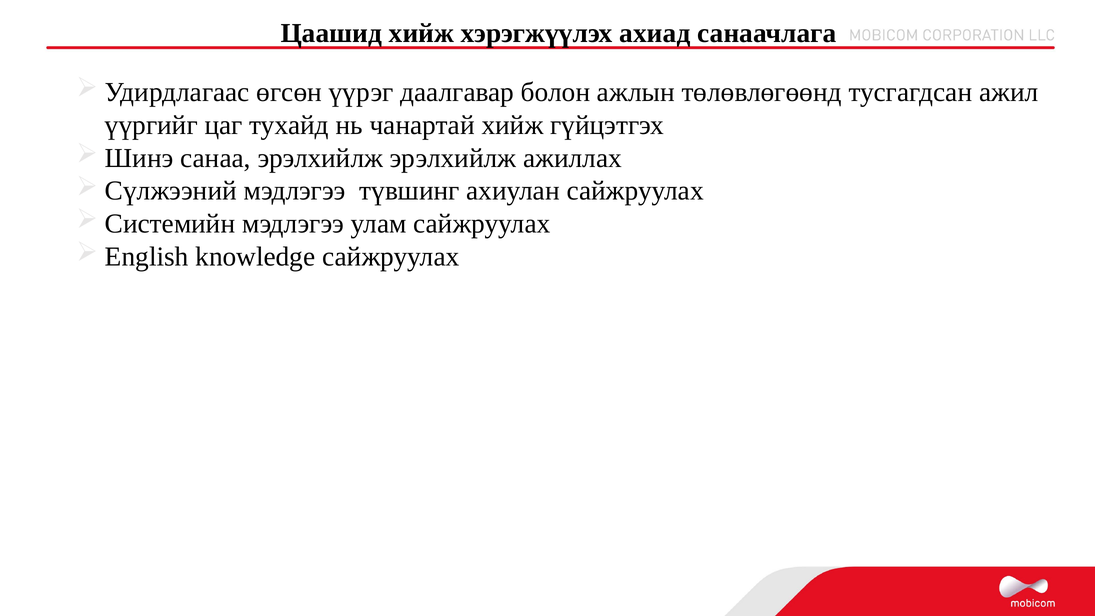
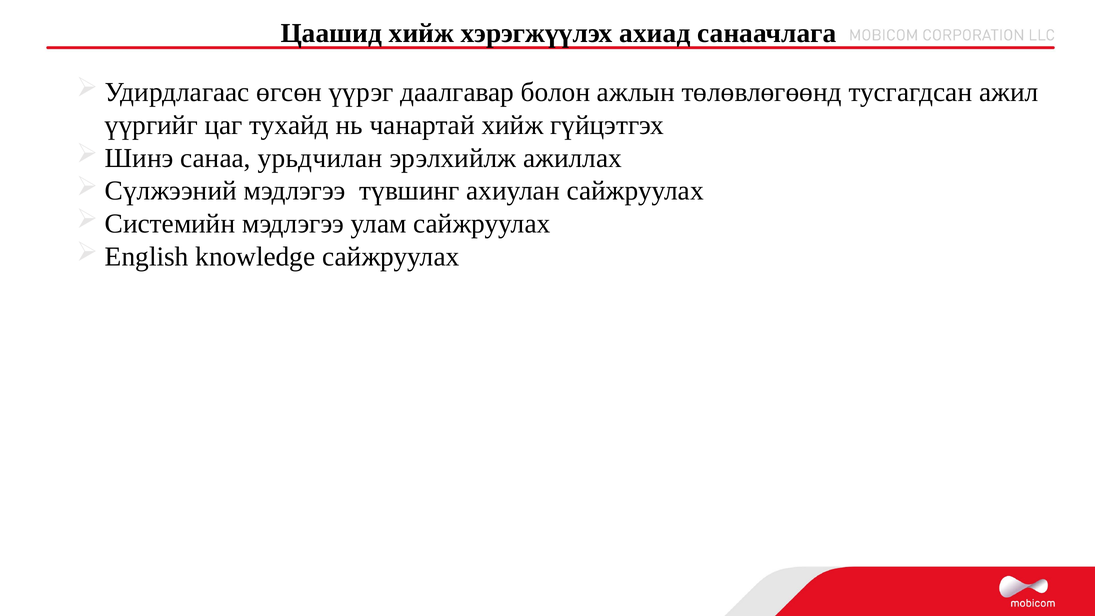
санаа эрэлхийлж: эрэлхийлж -> урьдчилан (320, 158)
